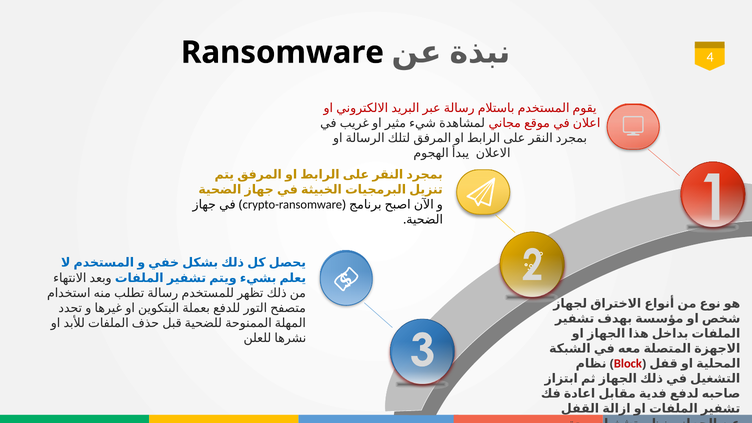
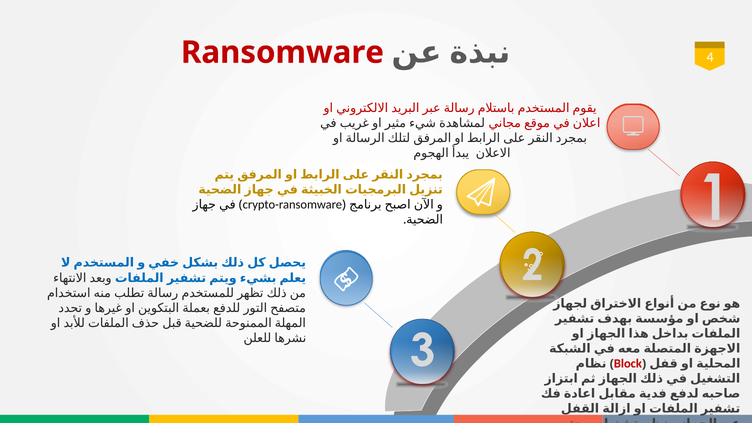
Ransomware colour: black -> red (282, 52)
